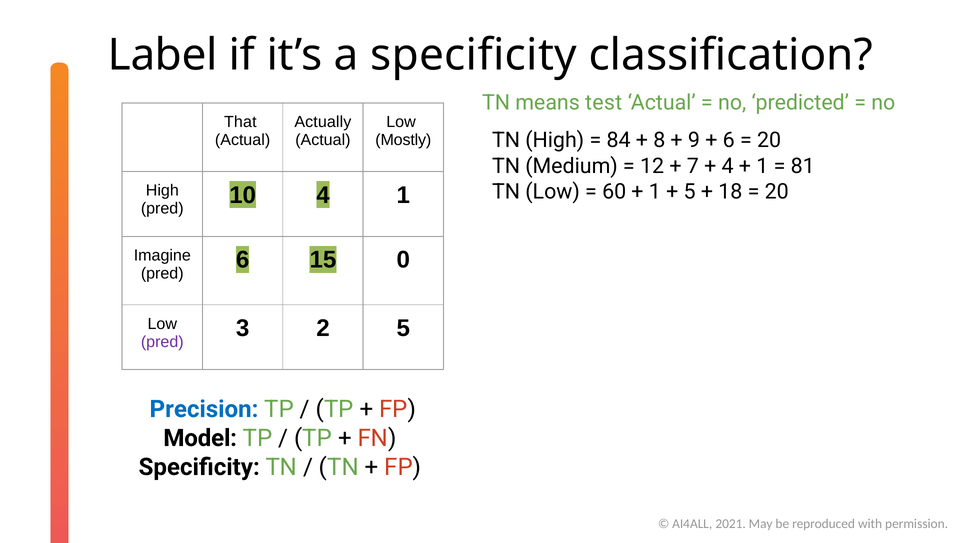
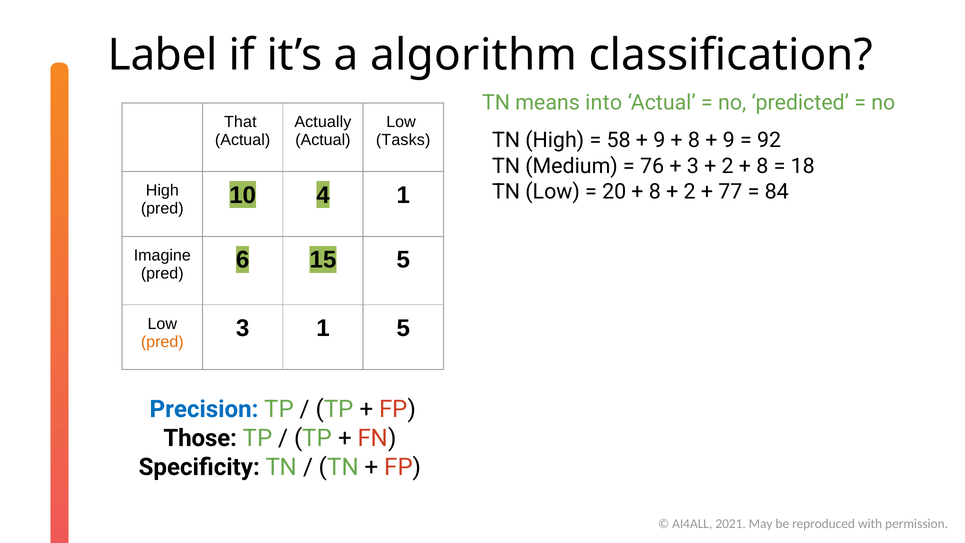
a specificity: specificity -> algorithm (474, 55)
test: test -> into (604, 103)
84: 84 -> 58 (619, 140)
8: 8 -> 9 (659, 140)
9: 9 -> 8 (694, 140)
6: 6 -> 9 (729, 140)
20: 20 -> 92 (769, 140)
Mostly: Mostly -> Tasks (403, 140)
12: 12 -> 76 (652, 166)
7: 7 -> 3 (693, 166)
4: 4 -> 2 (728, 166)
1: 1 -> 8 (762, 166)
81: 81 -> 18 (803, 166)
60: 60 -> 20 (614, 192)
1: 1 -> 8 (655, 192)
5: 5 -> 2 (690, 192)
18: 18 -> 77 (730, 192)
20: 20 -> 84 (777, 192)
15 0: 0 -> 5 (403, 260)
3 2: 2 -> 1 (323, 328)
pred colour: purple -> orange (162, 342)
Model: Model -> Those (200, 438)
